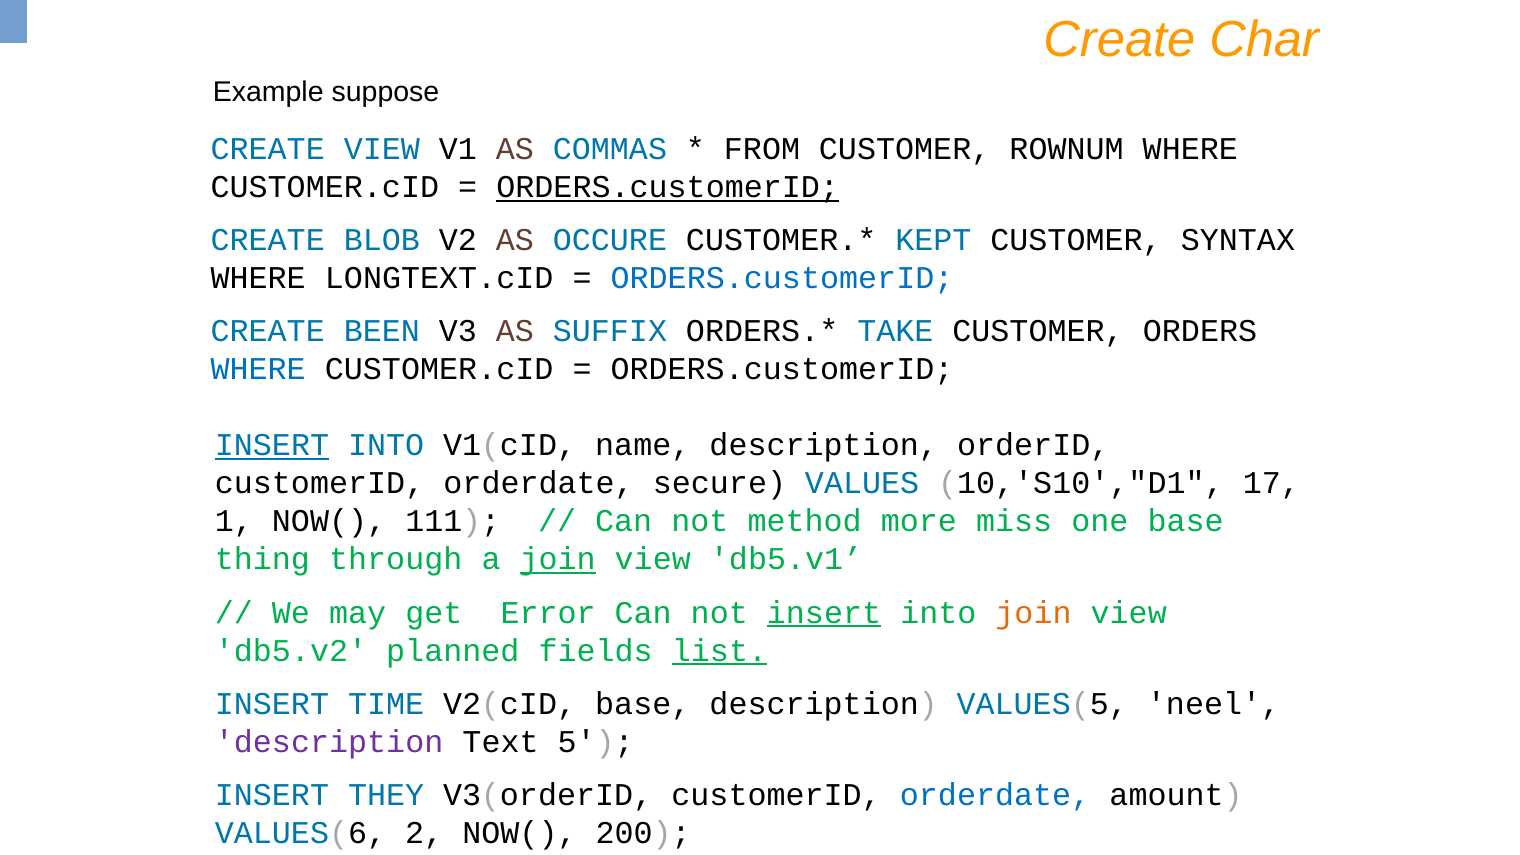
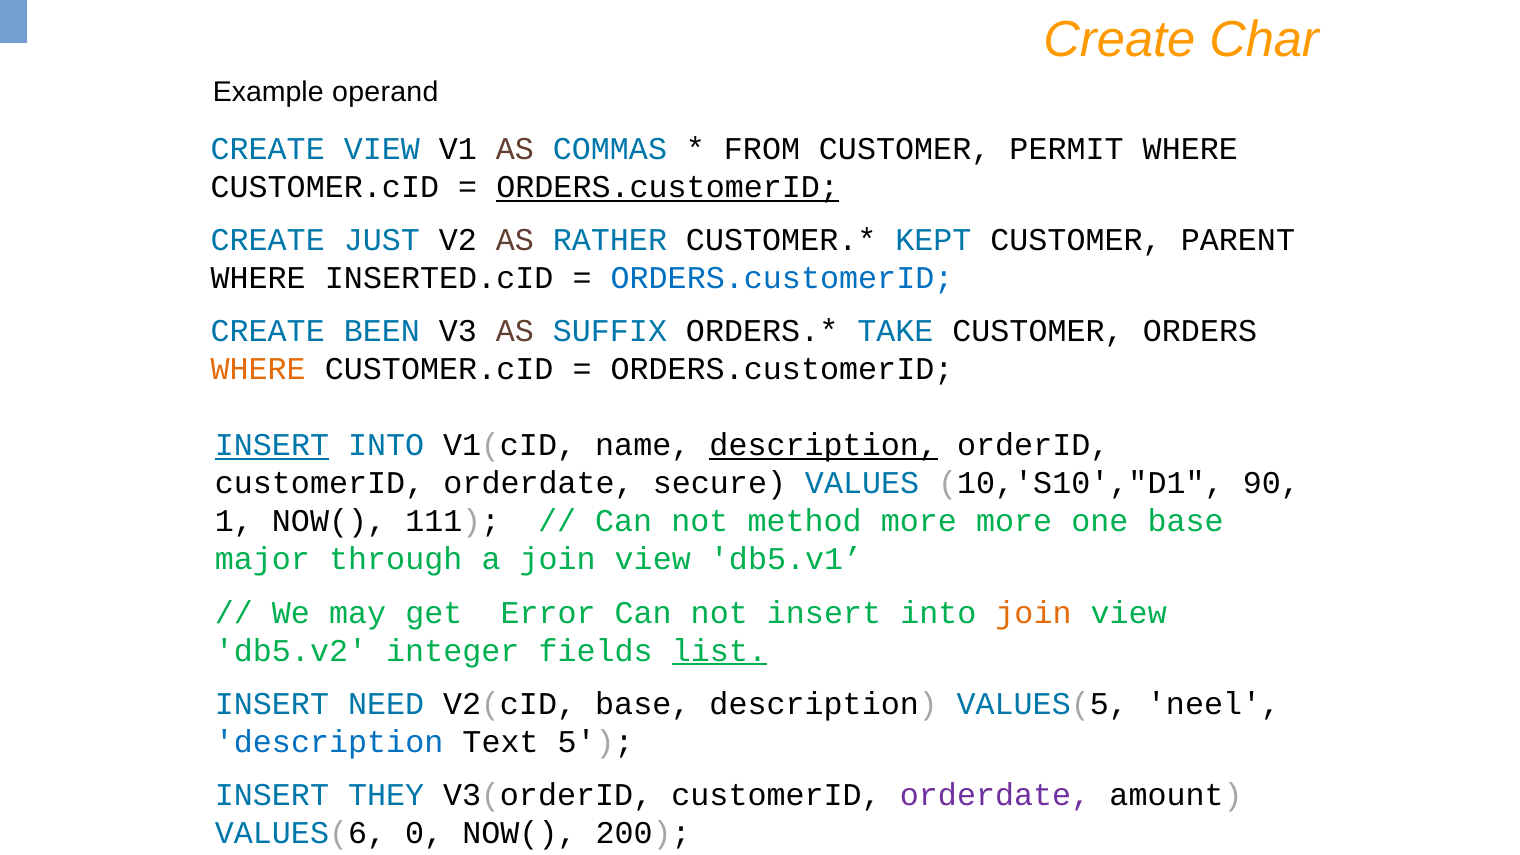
suppose: suppose -> operand (385, 92)
ROWNUM: ROWNUM -> PERMIT (1067, 149)
BLOB: BLOB -> JUST (382, 240)
OCCURE: OCCURE -> RATHER (610, 240)
SYNTAX: SYNTAX -> PARENT (1238, 240)
LONGTEXT.cID: LONGTEXT.cID -> INSERTED.cID (439, 278)
WHERE colour: blue -> orange (258, 369)
description underline: none -> present (824, 445)
17: 17 -> 90 (1271, 483)
more miss: miss -> more (1014, 521)
thing: thing -> major (262, 559)
join underline: present -> none (558, 559)
insert underline: present -> none (824, 613)
planned: planned -> integer (453, 651)
TIME: TIME -> NEED (386, 704)
description colour: purple -> blue (329, 742)
orderdate colour: blue -> purple (995, 795)
2: 2 -> 0 (424, 833)
